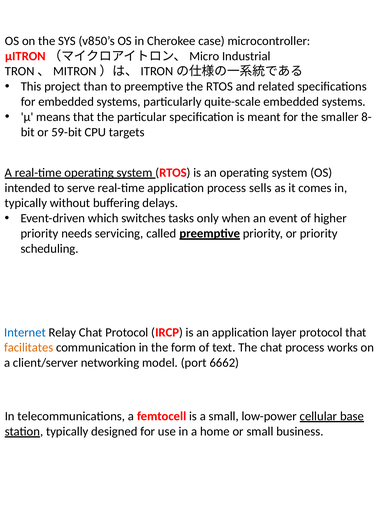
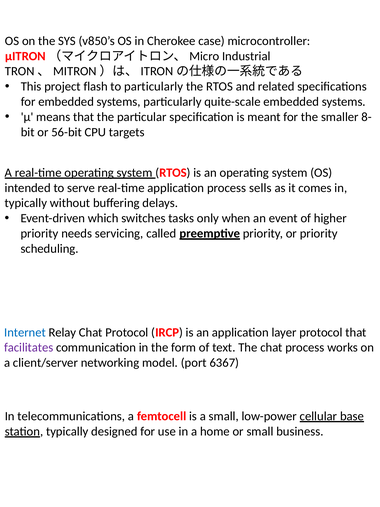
than: than -> flash (96, 86)
to preemptive: preemptive -> particularly (154, 86)
59-bit: 59-bit -> 56-bit (67, 132)
facilitates colour: orange -> purple (29, 347)
6662: 6662 -> 6367 (224, 363)
